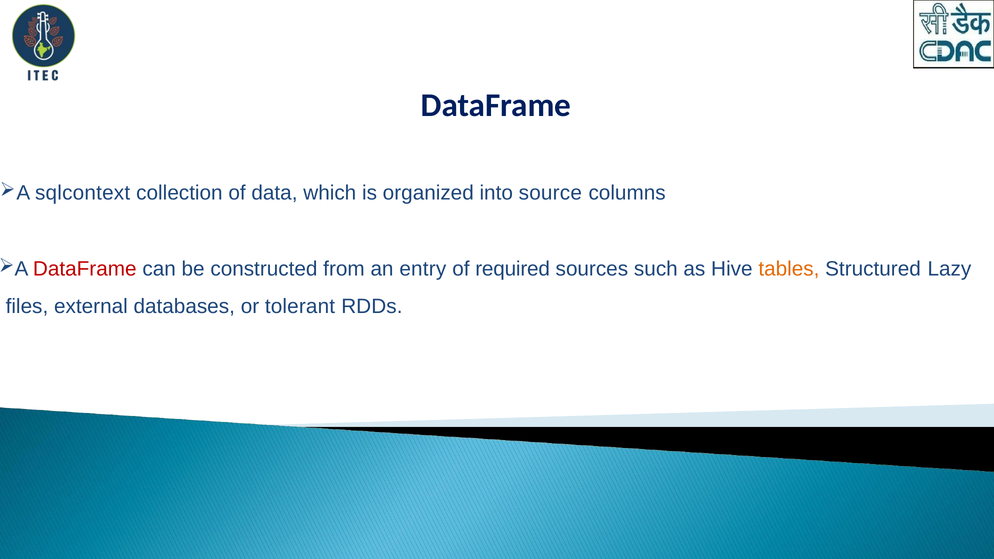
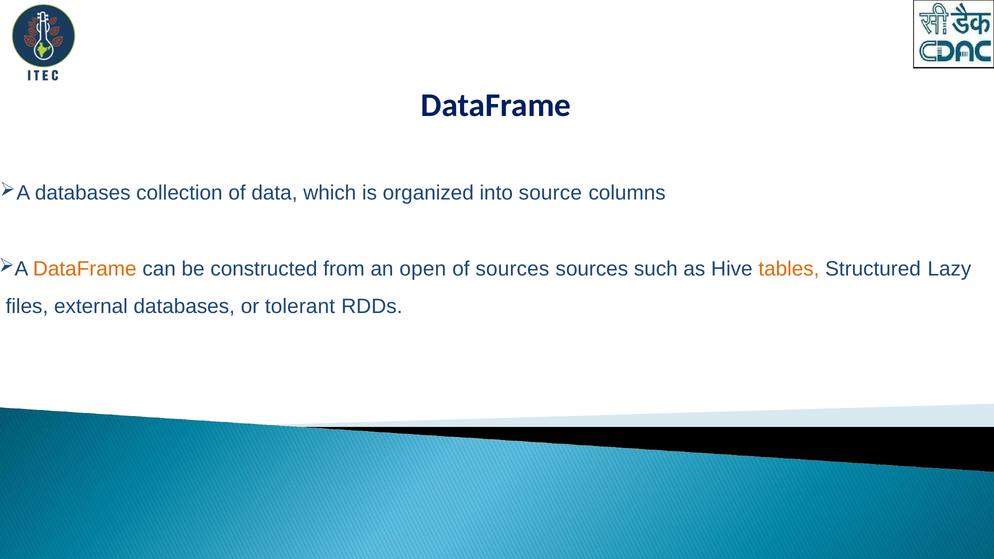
sqlcontext: sqlcontext -> databases (83, 193)
DataFrame colour: red -> orange (85, 269)
entry: entry -> open (423, 269)
of required: required -> sources (512, 269)
